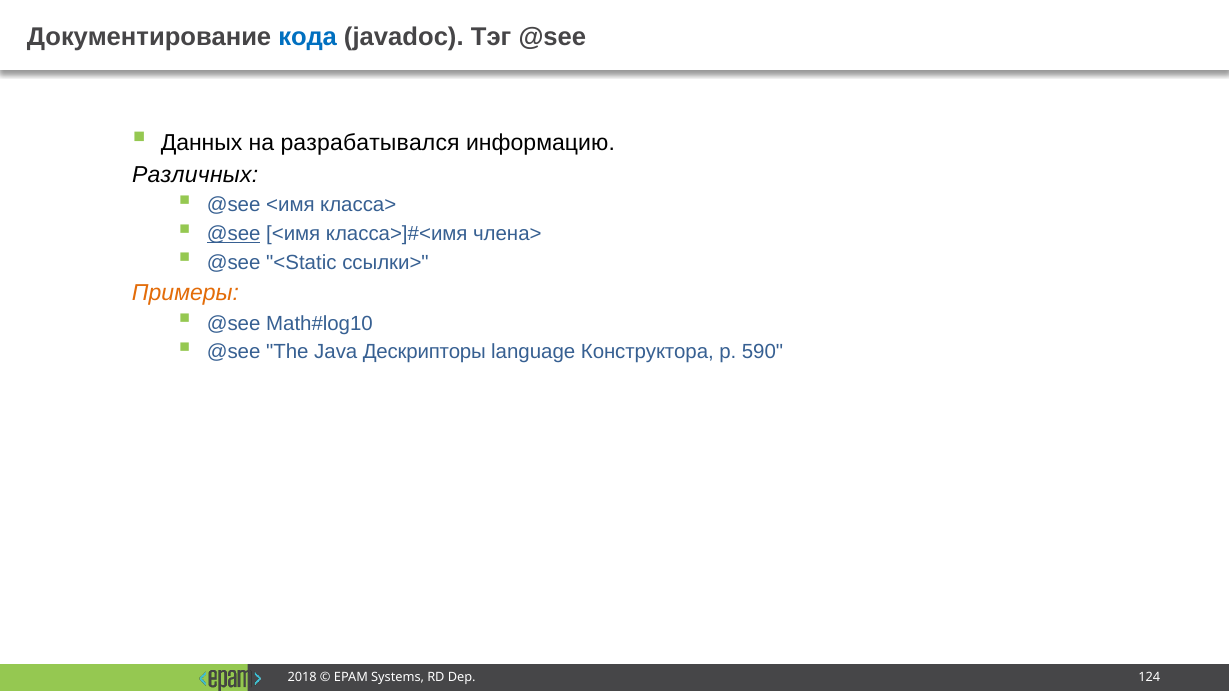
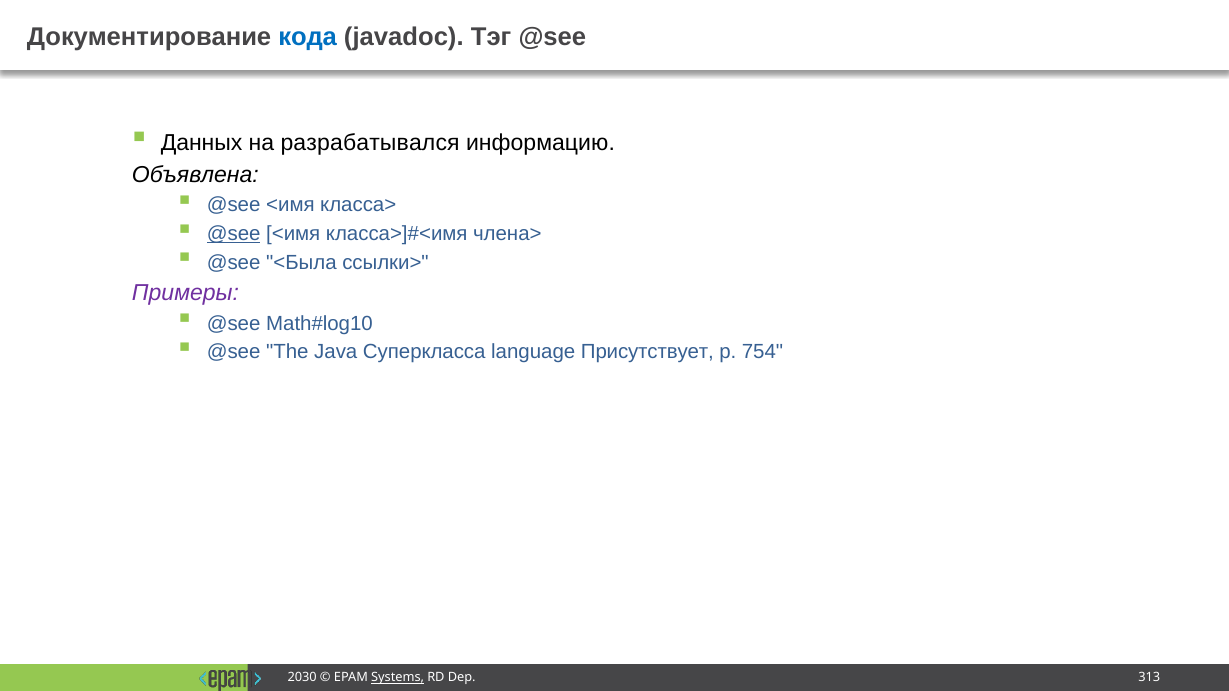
Различных: Различных -> Объявлена (195, 175)
<Static: <Static -> <Была (301, 263)
Примеры colour: orange -> purple (185, 293)
Дескрипторы: Дескрипторы -> Суперкласса (424, 352)
Конструктора: Конструктора -> Присутствует (647, 352)
590: 590 -> 754 (762, 352)
2018: 2018 -> 2030 (302, 678)
Systems underline: none -> present (398, 678)
124: 124 -> 313 (1149, 678)
